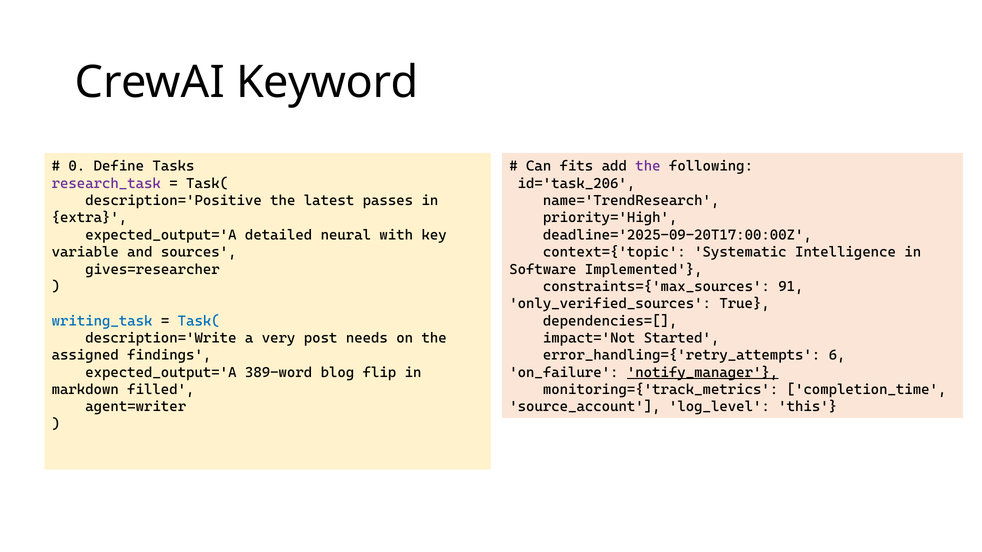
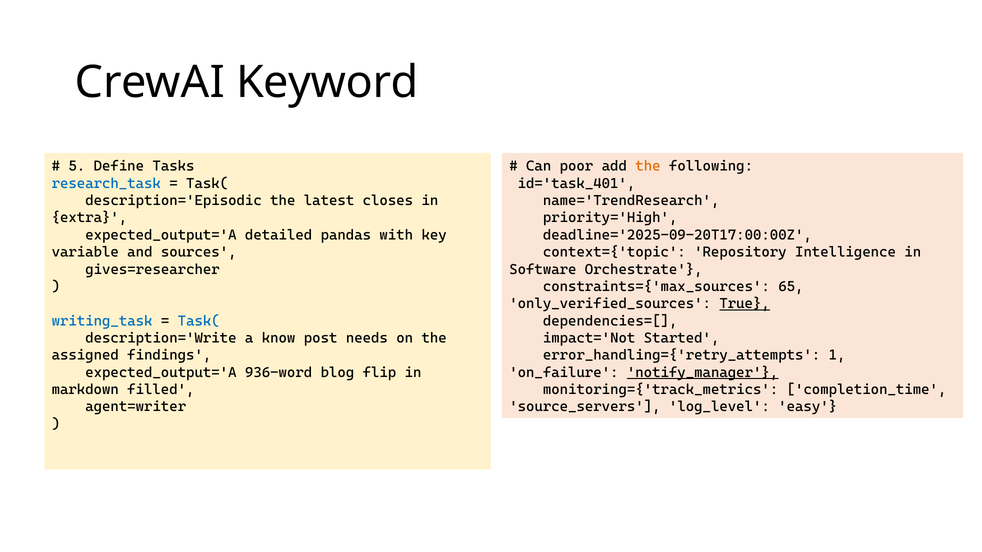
0: 0 -> 5 (77, 166)
fits: fits -> poor (576, 166)
the colour: purple -> orange (648, 166)
research_task colour: purple -> blue (106, 183)
id='task_206: id='task_206 -> id='task_401 (576, 184)
description='Positive: description='Positive -> description='Episodic (174, 201)
passes: passes -> closes (388, 201)
neural: neural -> pandas (346, 235)
Systematic: Systematic -> Repository (740, 252)
Implemented: Implemented -> Orchestrate (644, 269)
91: 91 -> 65 (791, 287)
True underline: none -> present (745, 304)
very: very -> know (279, 338)
6: 6 -> 1 (837, 355)
389-word: 389-word -> 936-word (279, 373)
source_account: source_account -> source_servers (585, 407)
this: this -> easy (808, 407)
